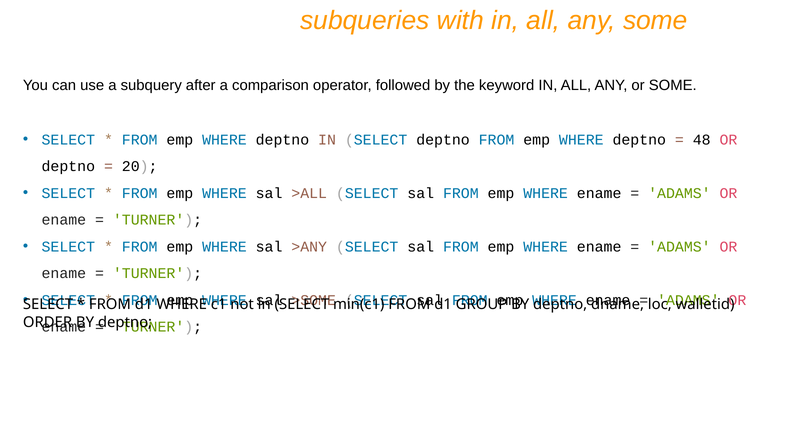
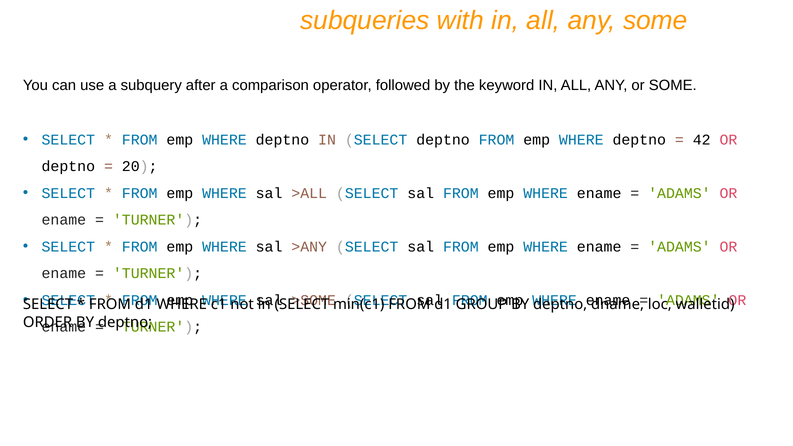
48: 48 -> 42 (702, 140)
